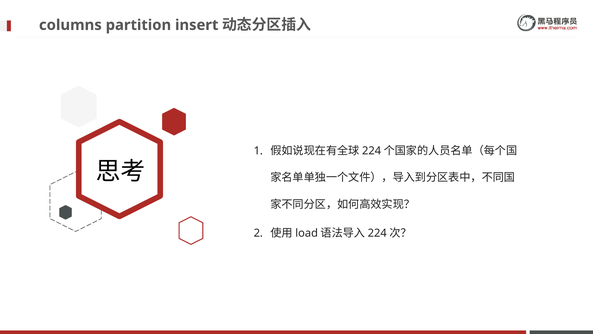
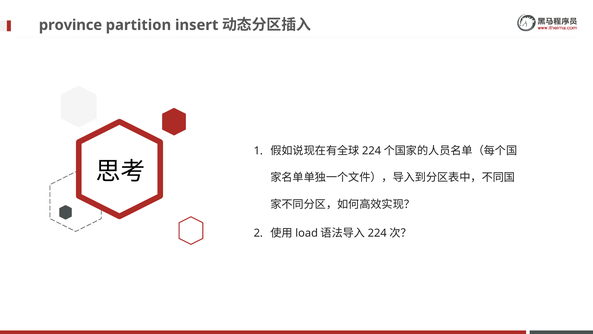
columns: columns -> province (70, 25)
